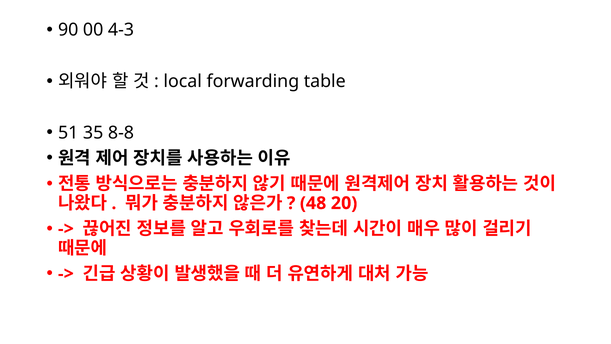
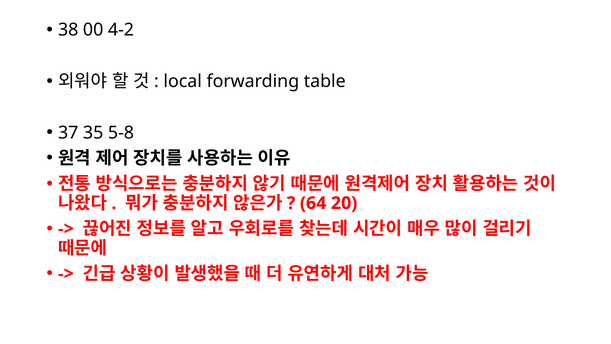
90: 90 -> 38 (68, 30)
4-3: 4-3 -> 4-2 (121, 30)
51: 51 -> 37 (68, 133)
8-8: 8-8 -> 5-8 (121, 133)
48: 48 -> 64 (313, 203)
